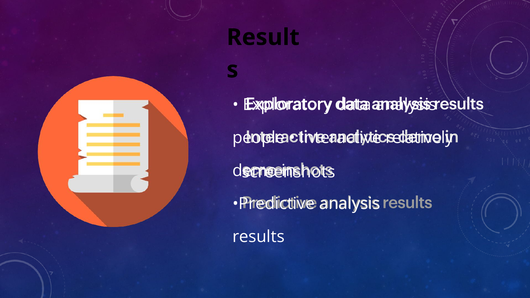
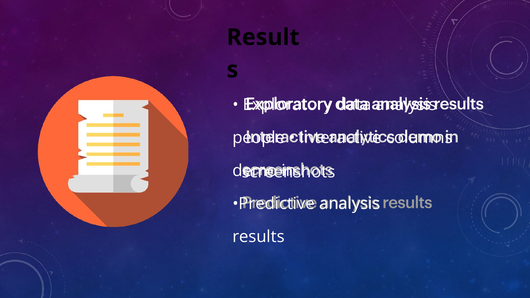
relatively: relatively -> columns (419, 138)
